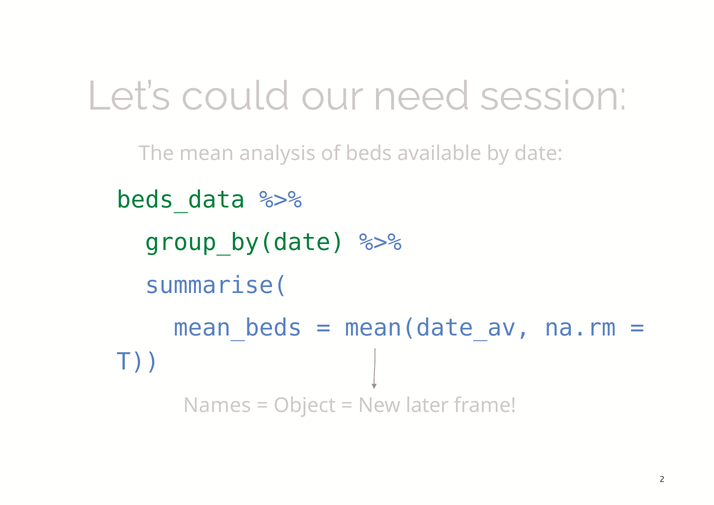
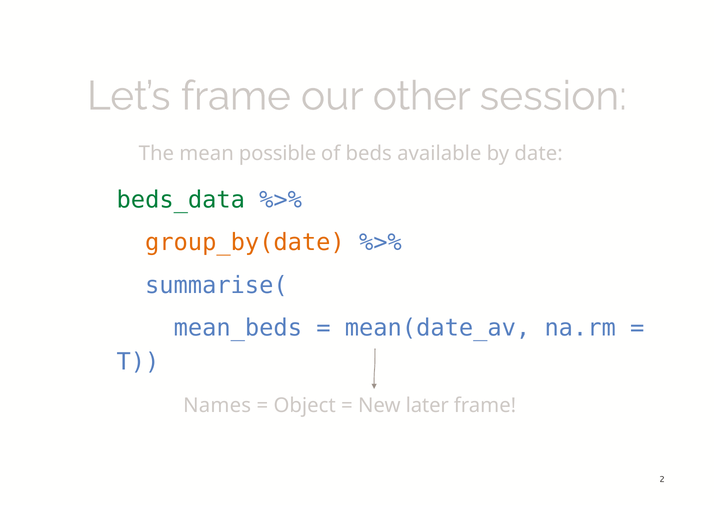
Let’s could: could -> frame (236, 96)
need: need -> other (422, 96)
analysis: analysis -> possible (278, 153)
group_by(date colour: green -> orange (245, 242)
